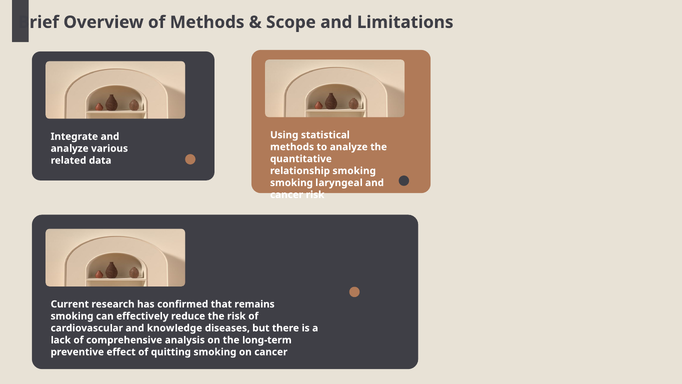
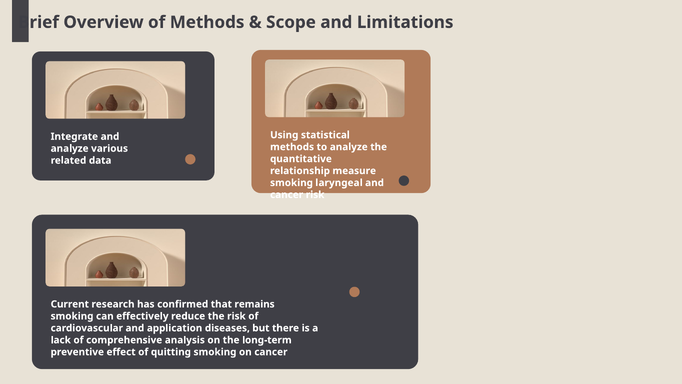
relationship smoking: smoking -> measure (354, 171)
knowledge: knowledge -> application (175, 328)
